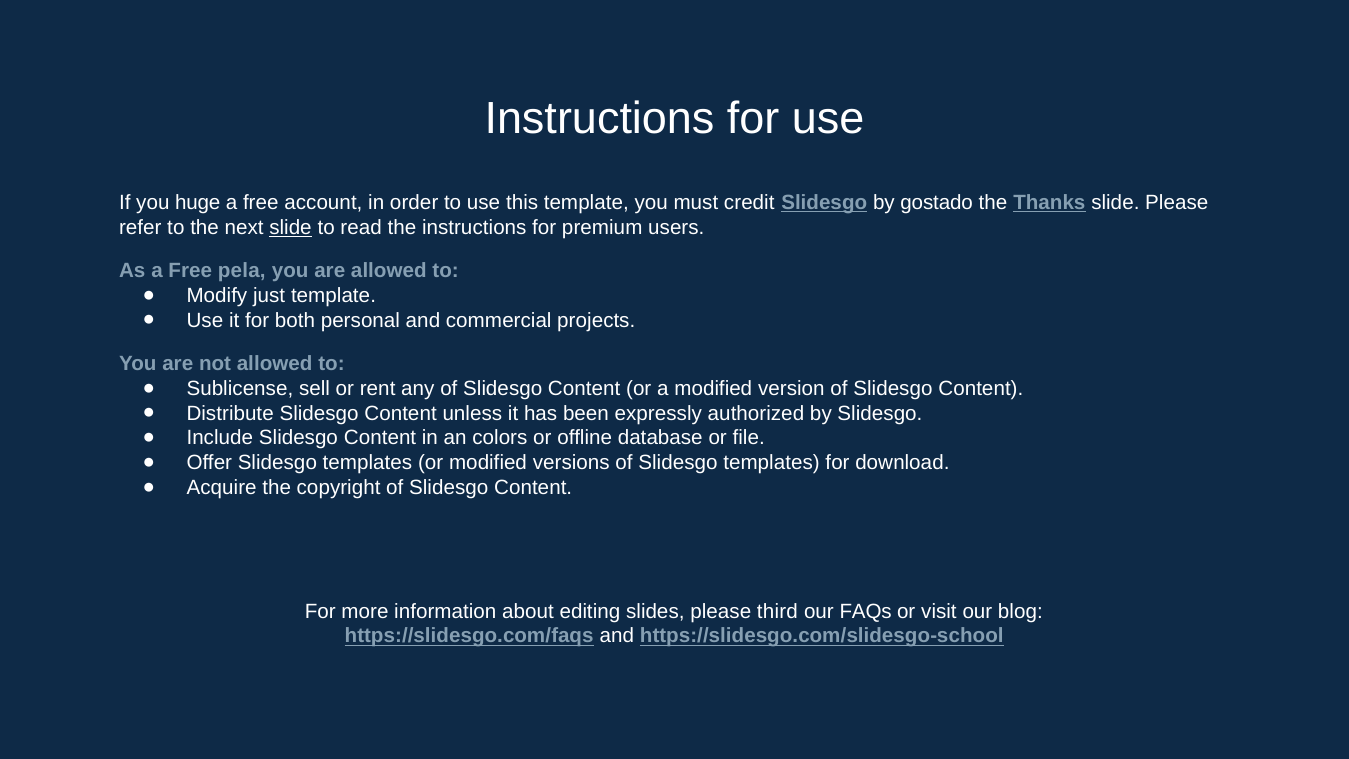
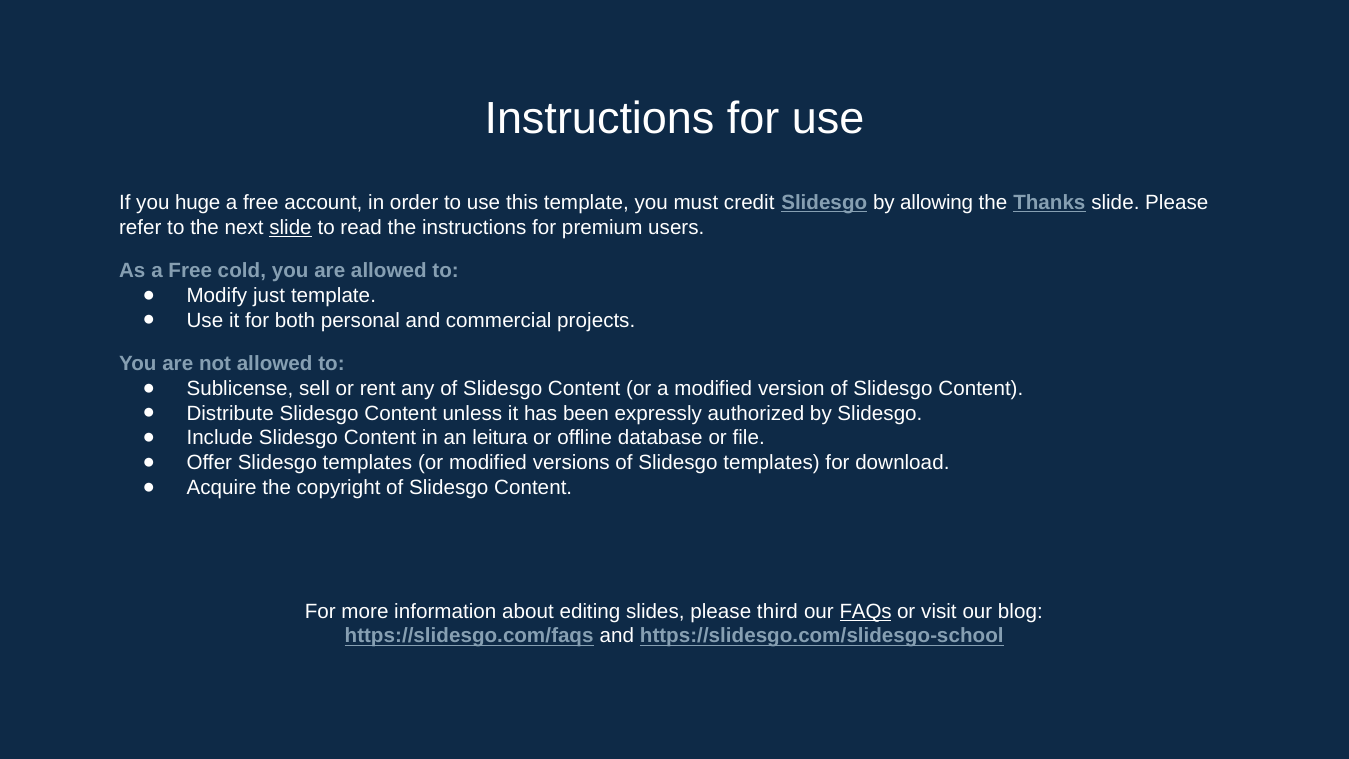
gostado: gostado -> allowing (937, 203)
pela: pela -> cold (242, 271)
colors: colors -> leitura (500, 438)
FAQs underline: none -> present (866, 611)
